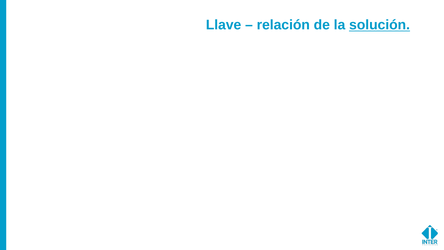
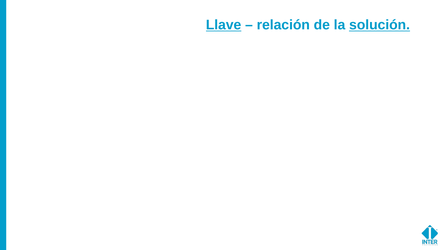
Llave underline: none -> present (224, 25)
